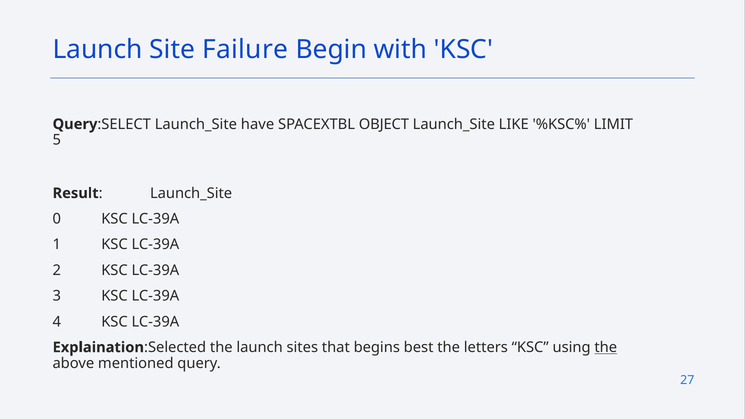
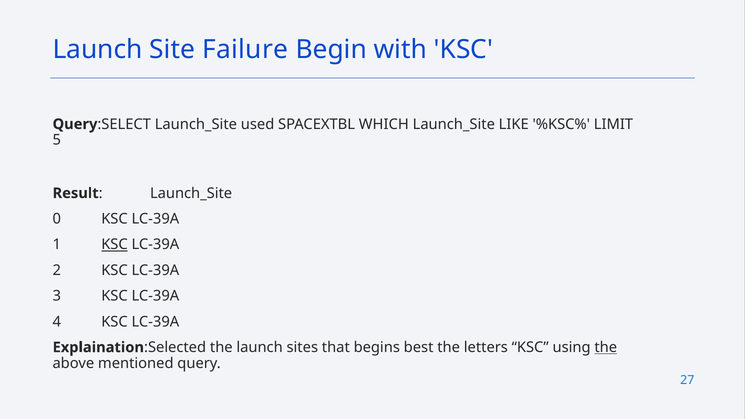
have: have -> used (258, 124)
OBJECT: OBJECT -> WHICH (384, 124)
KSC underline: none -> present (115, 245)
